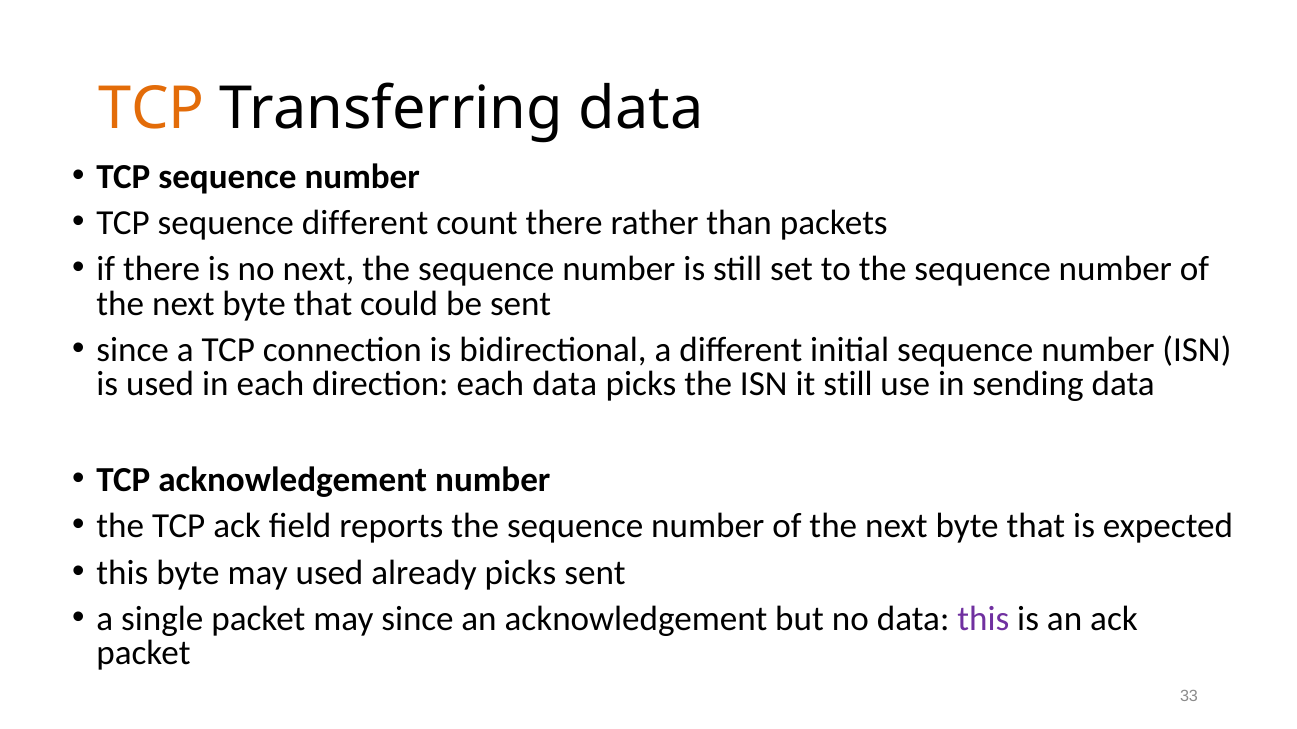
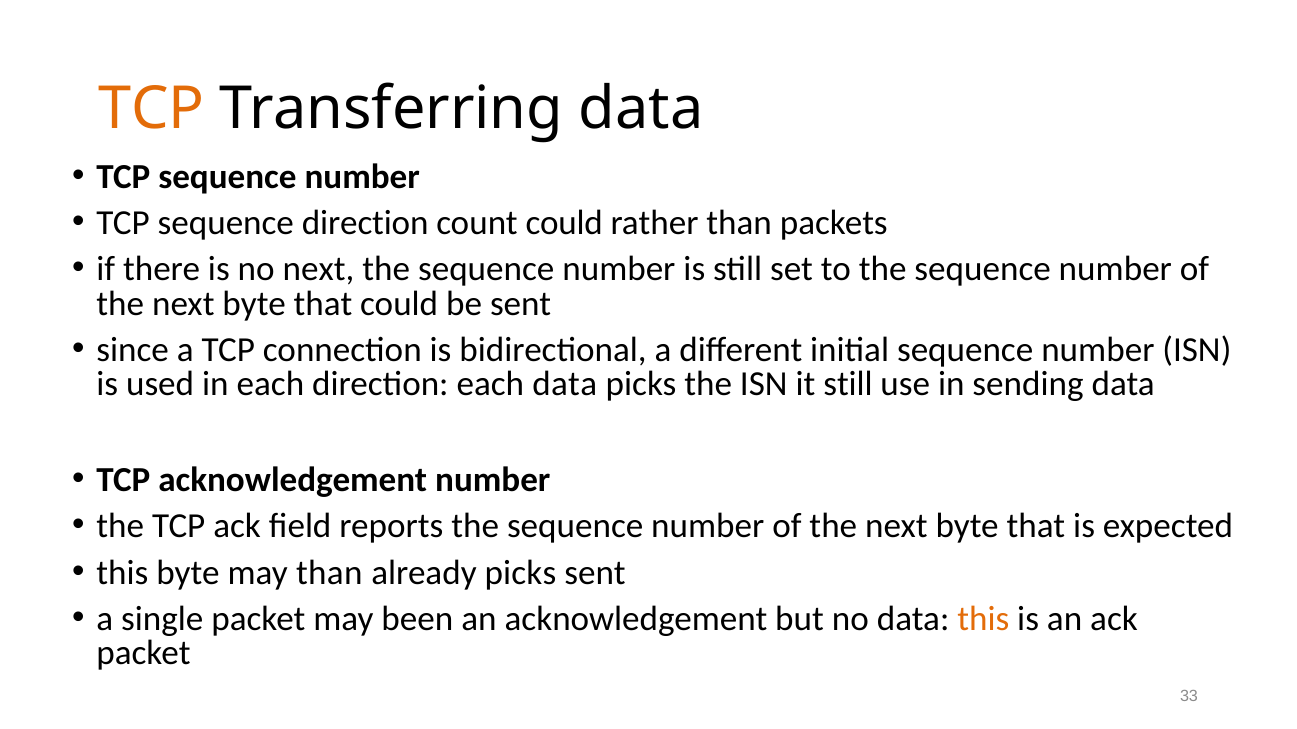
sequence different: different -> direction (365, 223)
count there: there -> could (564, 223)
may used: used -> than (329, 573)
may since: since -> been (417, 619)
this colour: purple -> orange (983, 619)
